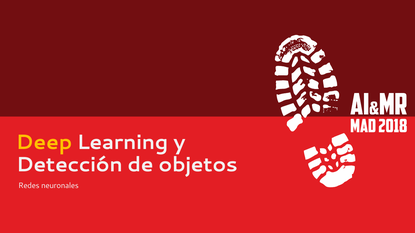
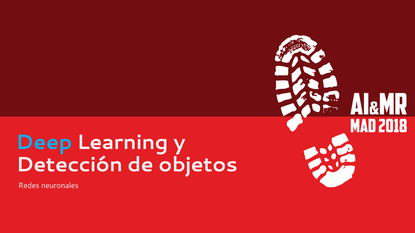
Deep colour: yellow -> light blue (44, 143)
